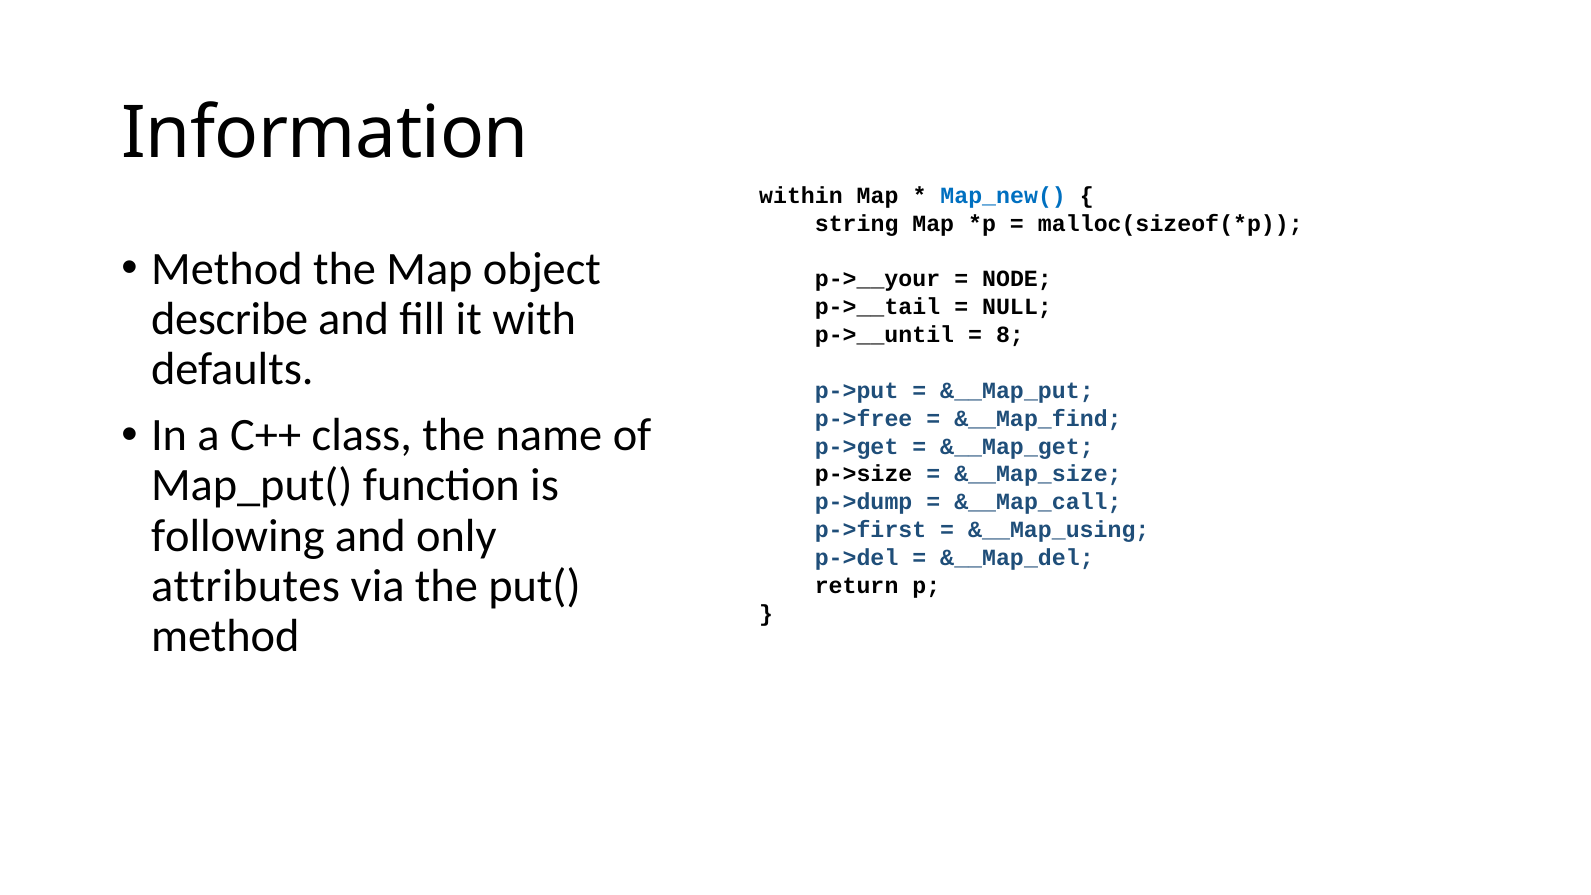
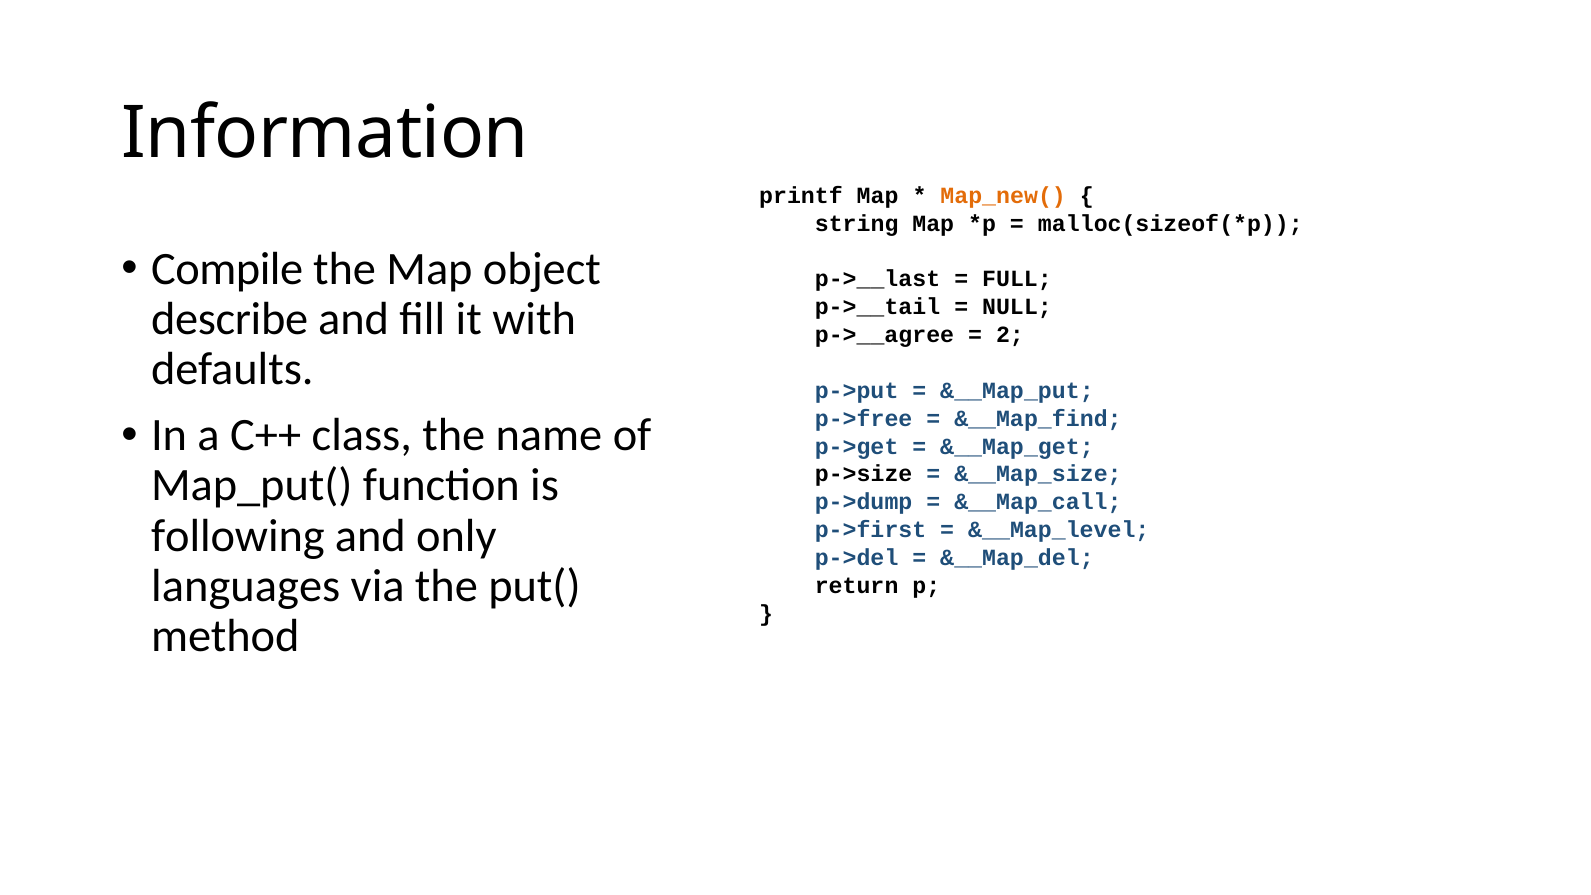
within: within -> printf (801, 196)
Map_new( colour: blue -> orange (1003, 196)
Method: Method -> Compile (227, 269)
p->__your: p->__your -> p->__last (878, 279)
NODE: NODE -> FULL (1017, 279)
p->__until: p->__until -> p->__agree (884, 335)
8: 8 -> 2 (1010, 335)
&__Map_using: &__Map_using -> &__Map_level (1059, 530)
attributes: attributes -> languages (246, 586)
